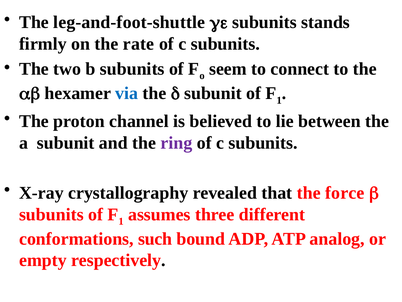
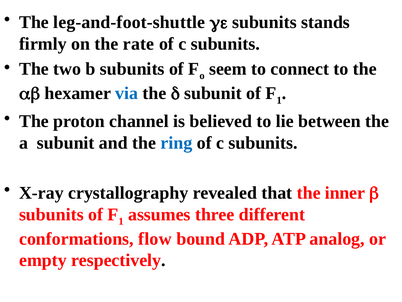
ring colour: purple -> blue (176, 143)
force: force -> inner (345, 193)
such: such -> flow (155, 238)
